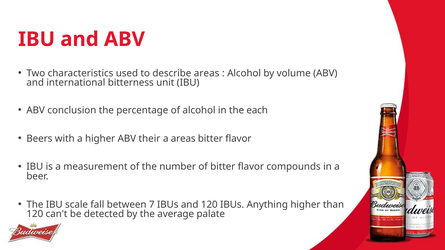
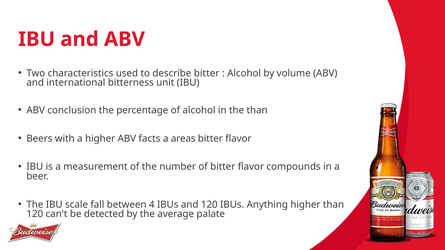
describe areas: areas -> bitter (207, 73)
the each: each -> than (257, 110)
their: their -> facts (150, 139)
7: 7 -> 4 (152, 205)
